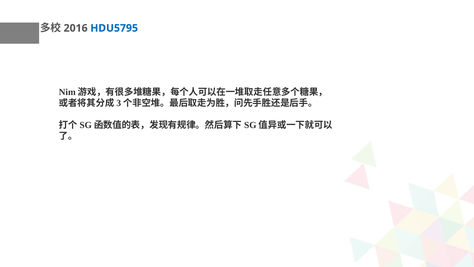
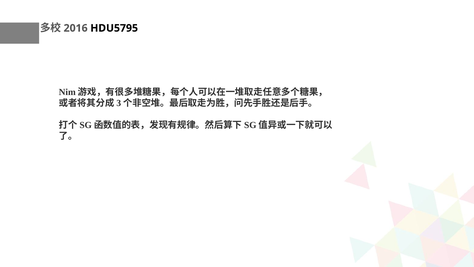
HDU5795 colour: blue -> black (114, 28)
